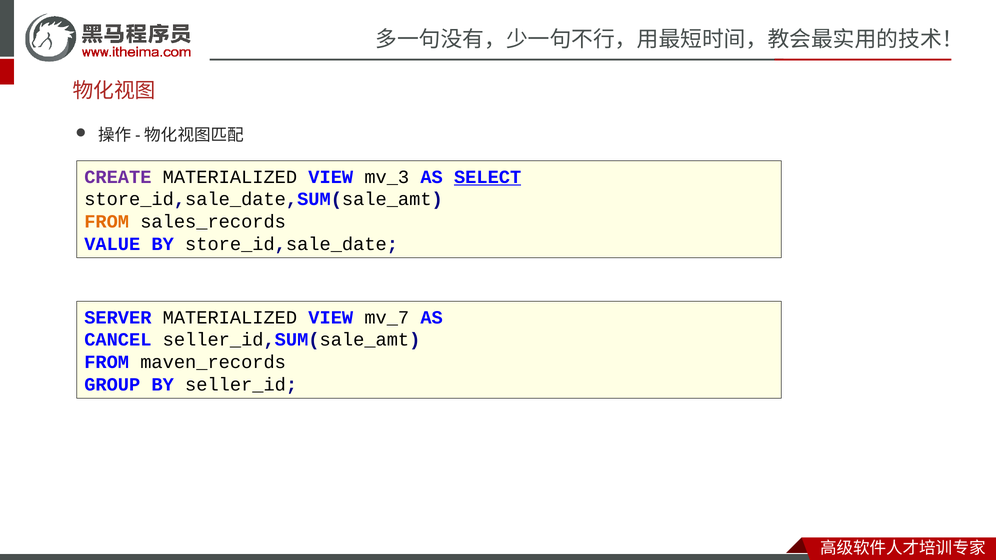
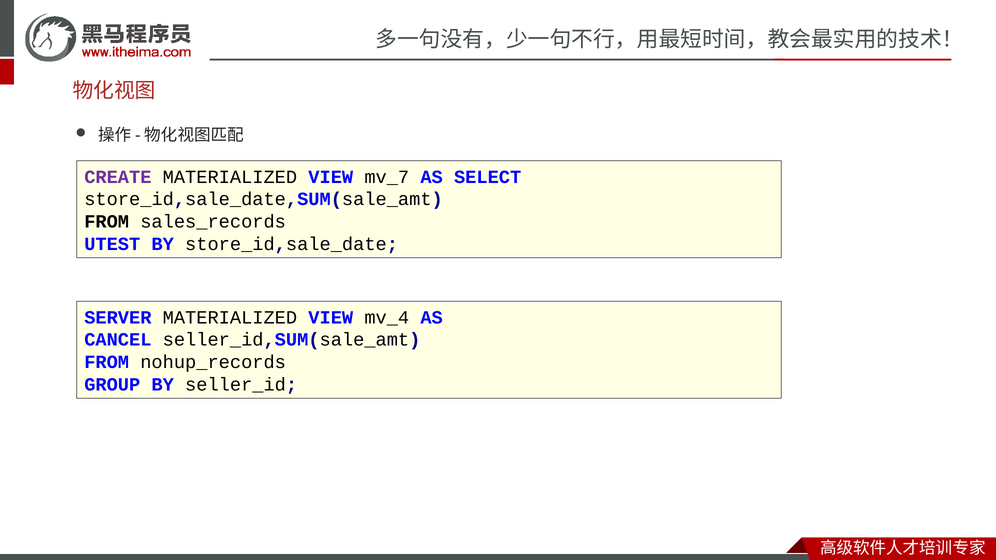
mv_3: mv_3 -> mv_7 (387, 177)
SELECT underline: present -> none (488, 177)
FROM colour: orange -> black (107, 222)
VALUE: VALUE -> UTEST (112, 244)
mv_7: mv_7 -> mv_4 (387, 318)
maven_records: maven_records -> nohup_records (213, 362)
